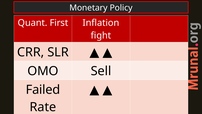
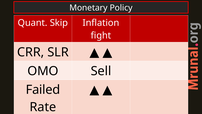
First: First -> Skip (59, 23)
